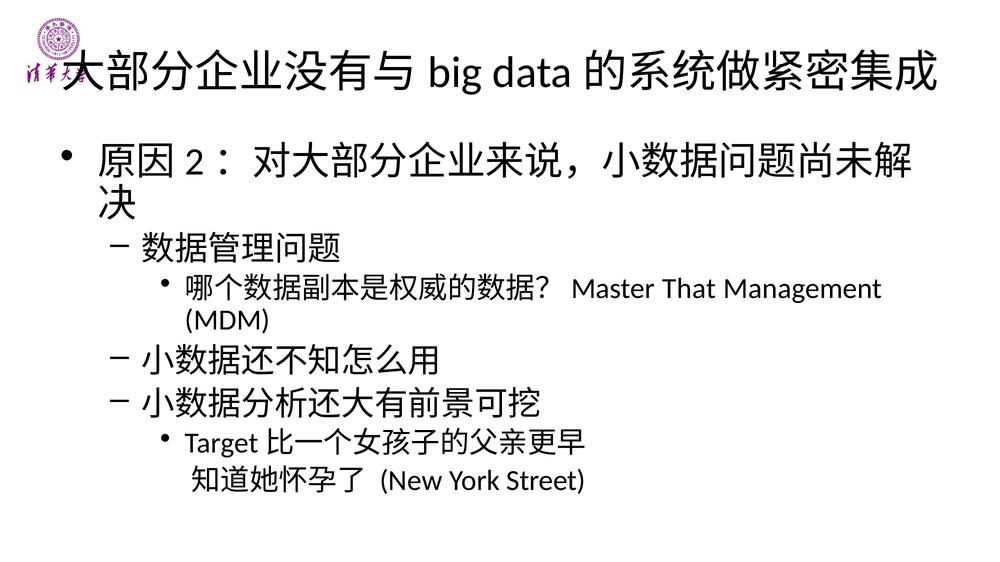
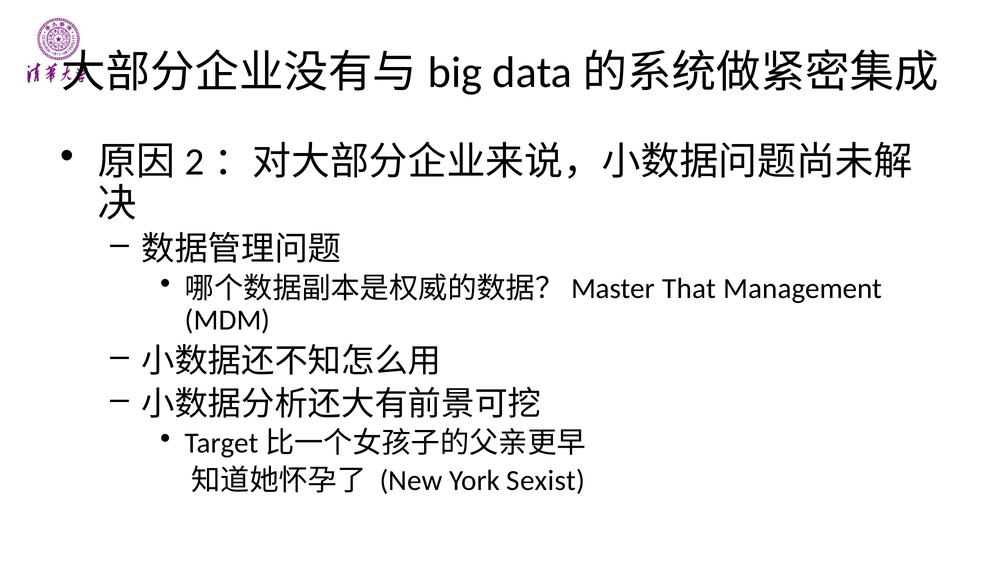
Street: Street -> Sexist (546, 481)
